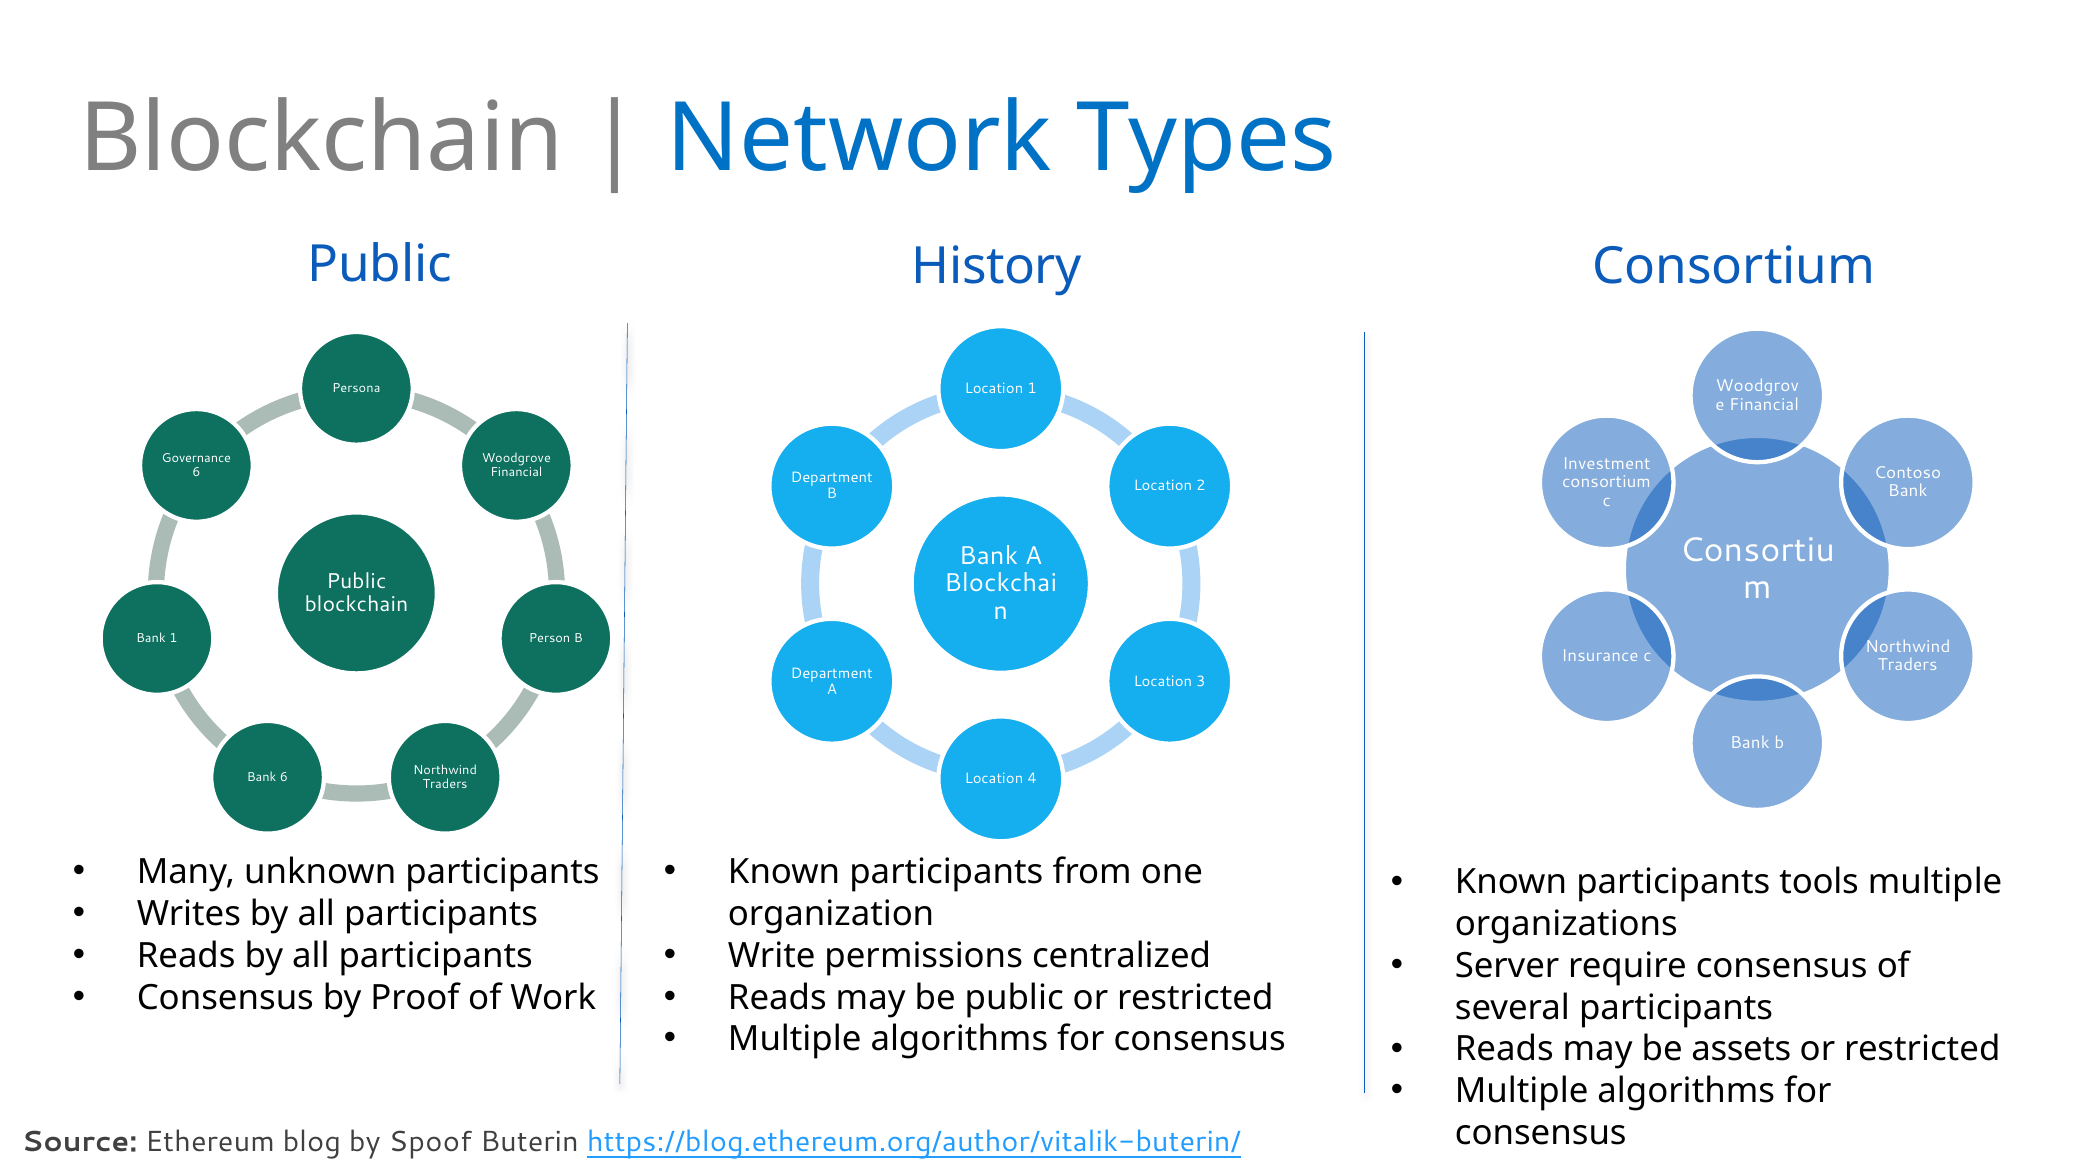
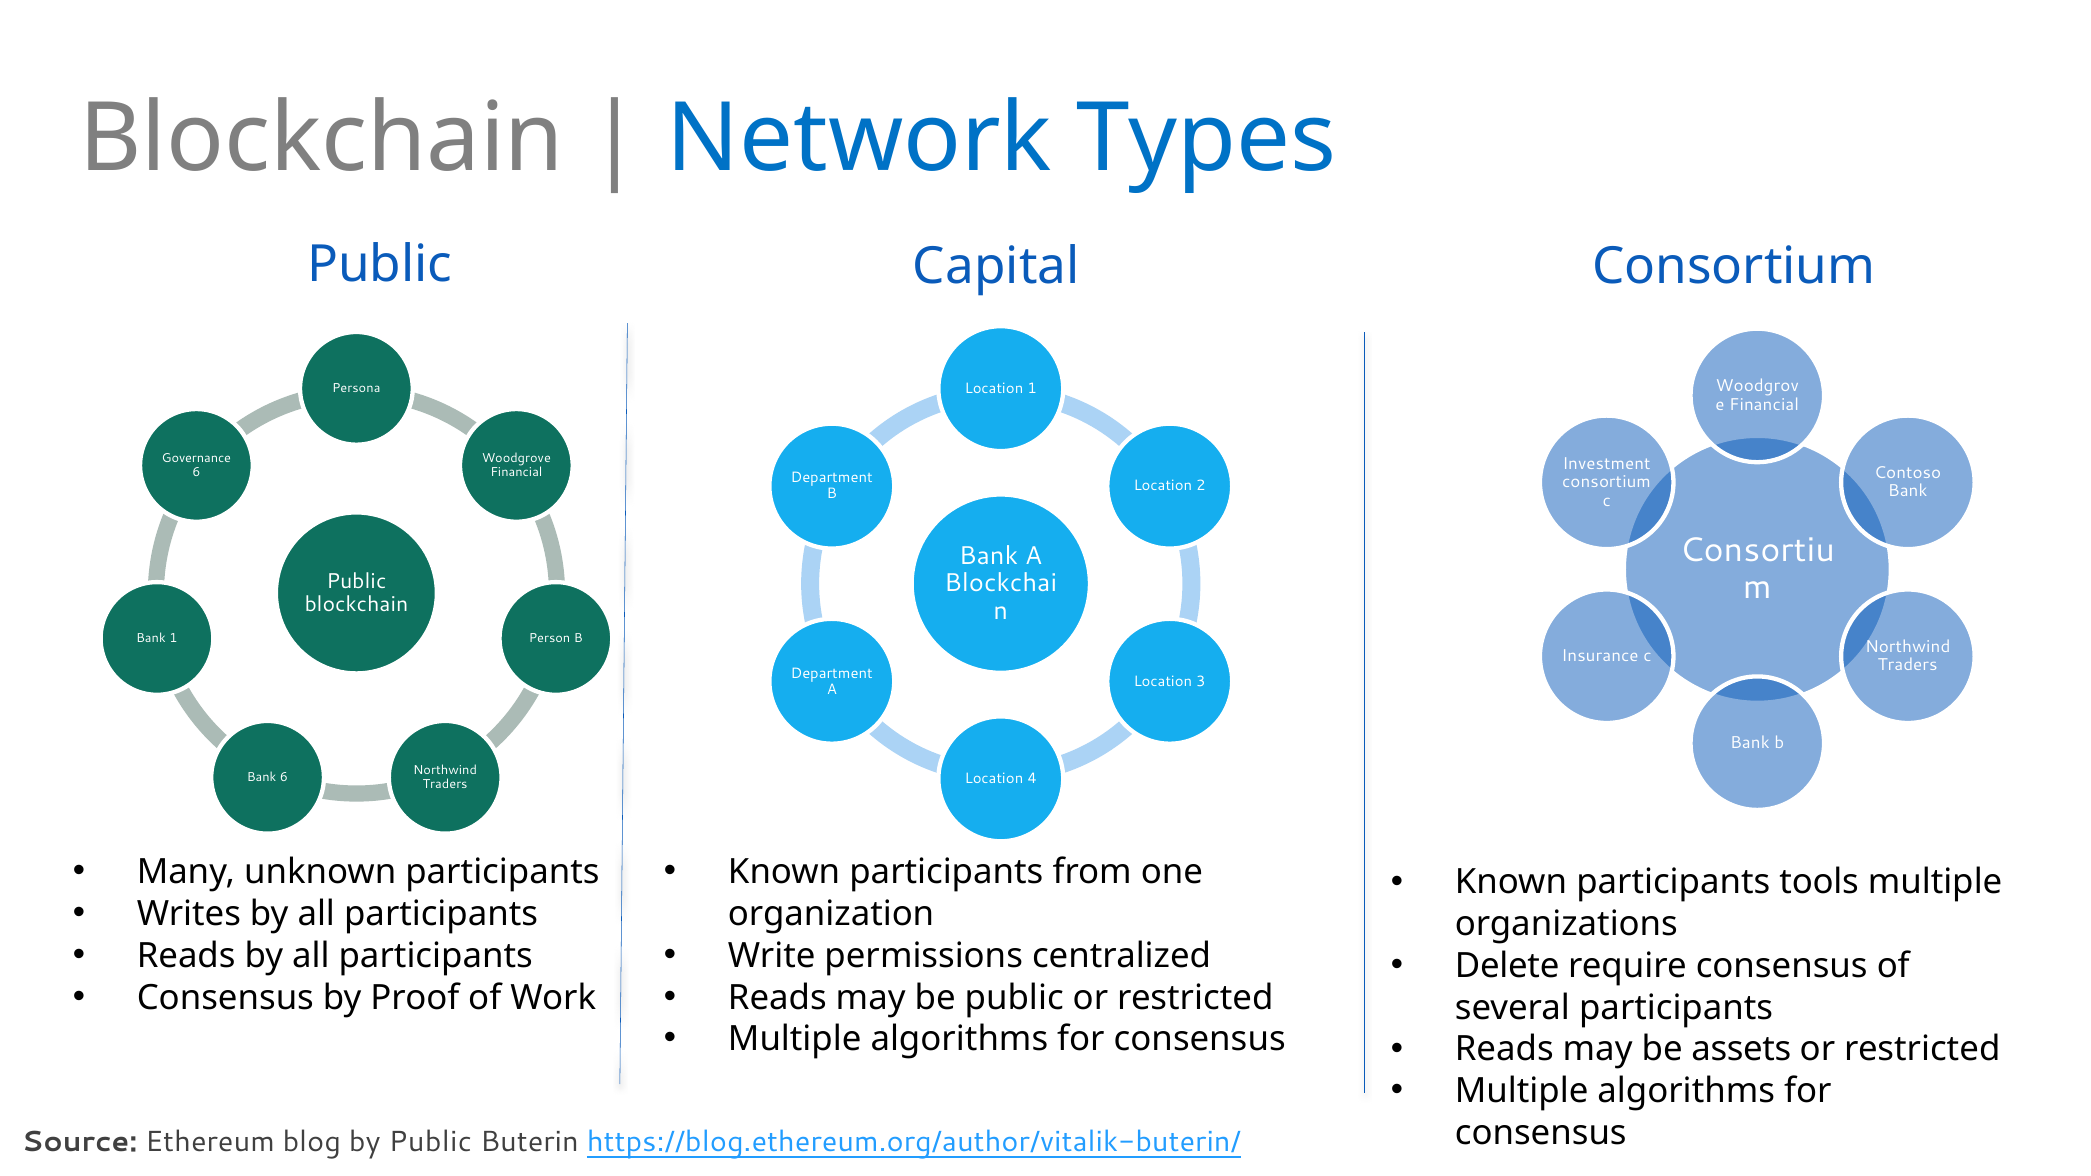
History: History -> Capital (996, 267)
Server: Server -> Delete (1507, 966)
by Spoof: Spoof -> Public (430, 1142)
